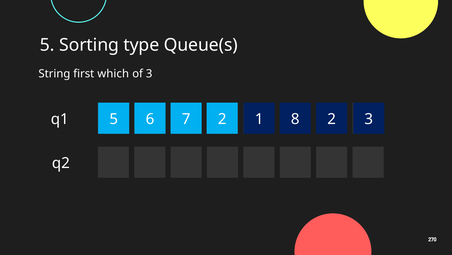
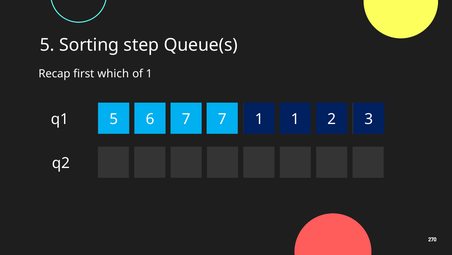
type: type -> step (141, 45)
String: String -> Recap (54, 74)
of 3: 3 -> 1 (149, 74)
5 2: 2 -> 7 (222, 119)
1 8: 8 -> 1 (295, 119)
